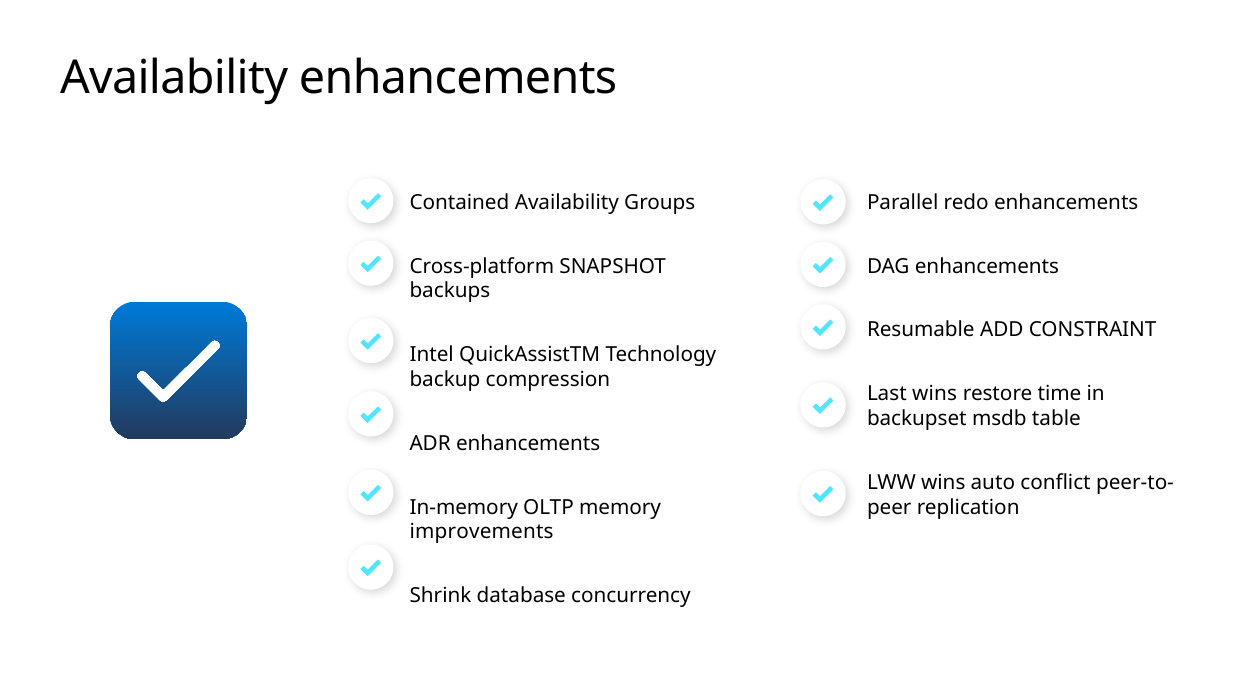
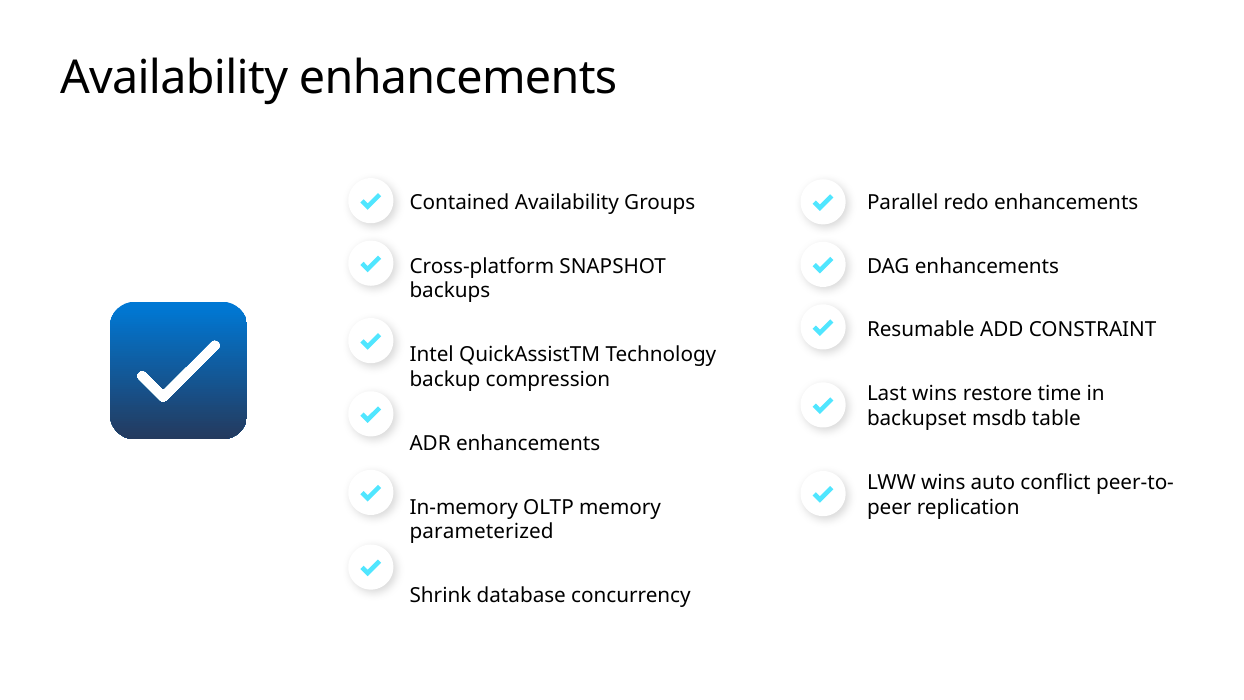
improvements: improvements -> parameterized (482, 532)
